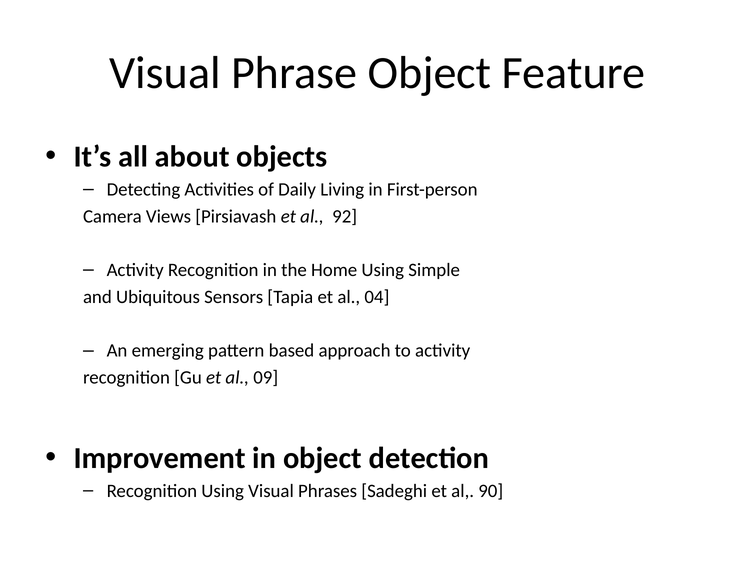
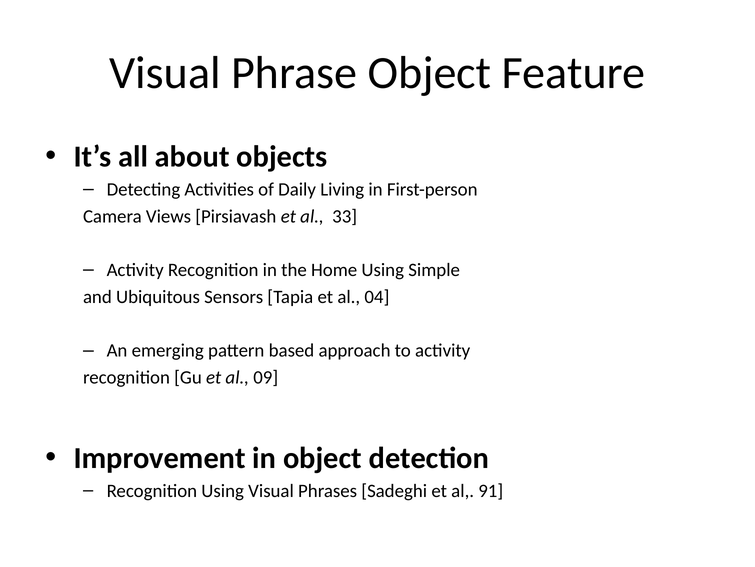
92: 92 -> 33 (345, 216)
90: 90 -> 91 (491, 490)
